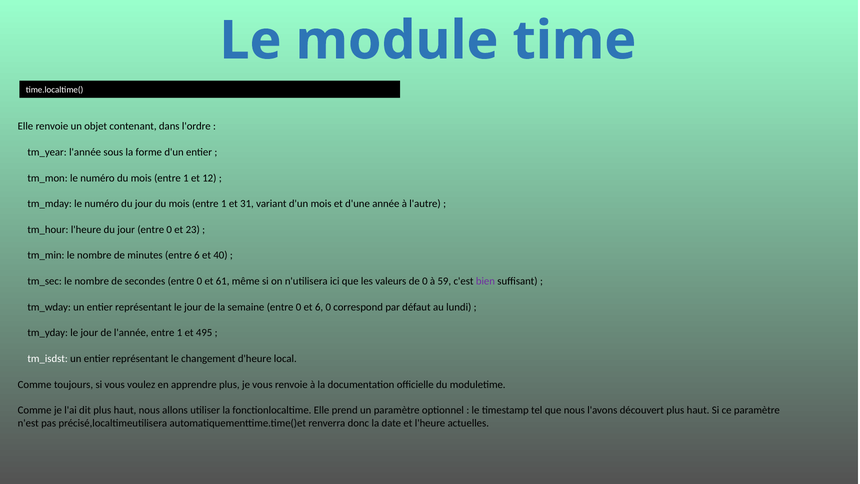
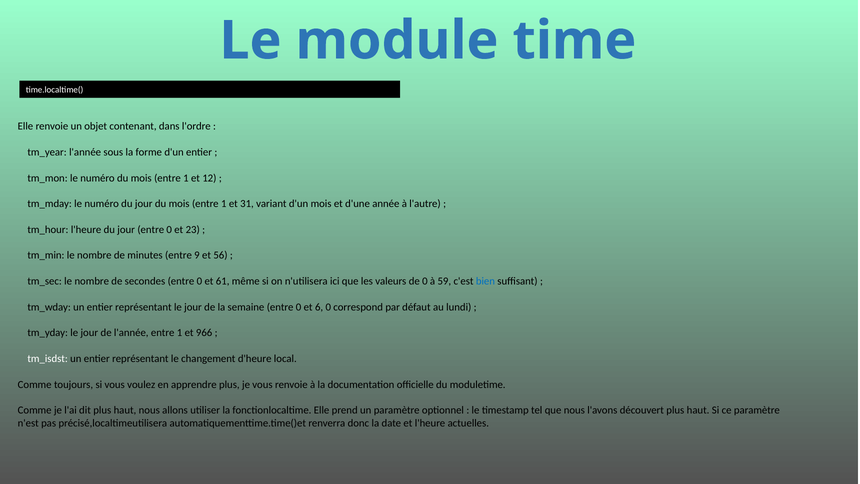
entre 6: 6 -> 9 (197, 255)
40: 40 -> 56 (220, 255)
bien colour: purple -> blue (485, 281)
495: 495 -> 966 (204, 333)
